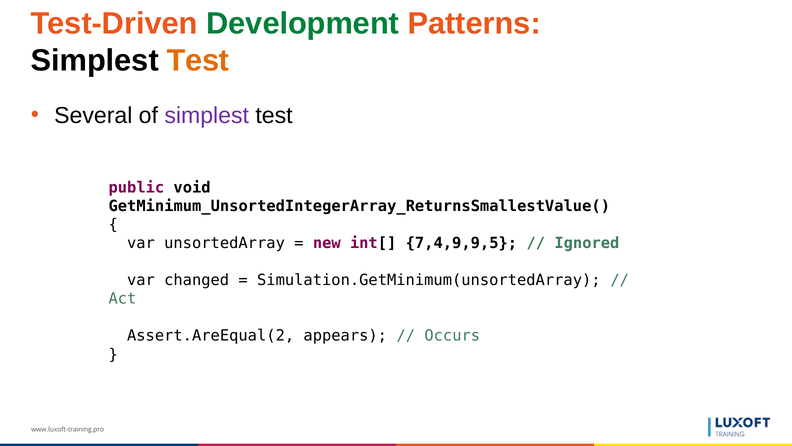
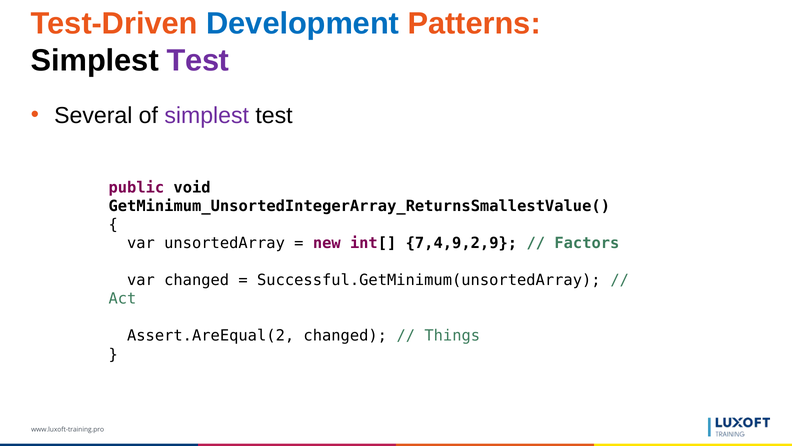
Development colour: green -> blue (303, 24)
Test colour: orange -> purple (198, 61)
7,4,9,9,5: 7,4,9,9,5 -> 7,4,9,2,9 (461, 243)
Ignored: Ignored -> Factors (587, 243)
Simulation.GetMinimum(unsortedArray: Simulation.GetMinimum(unsortedArray -> Successful.GetMinimum(unsortedArray (429, 280)
Assert.AreEqual(2 appears: appears -> changed (345, 336)
Occurs: Occurs -> Things (452, 336)
